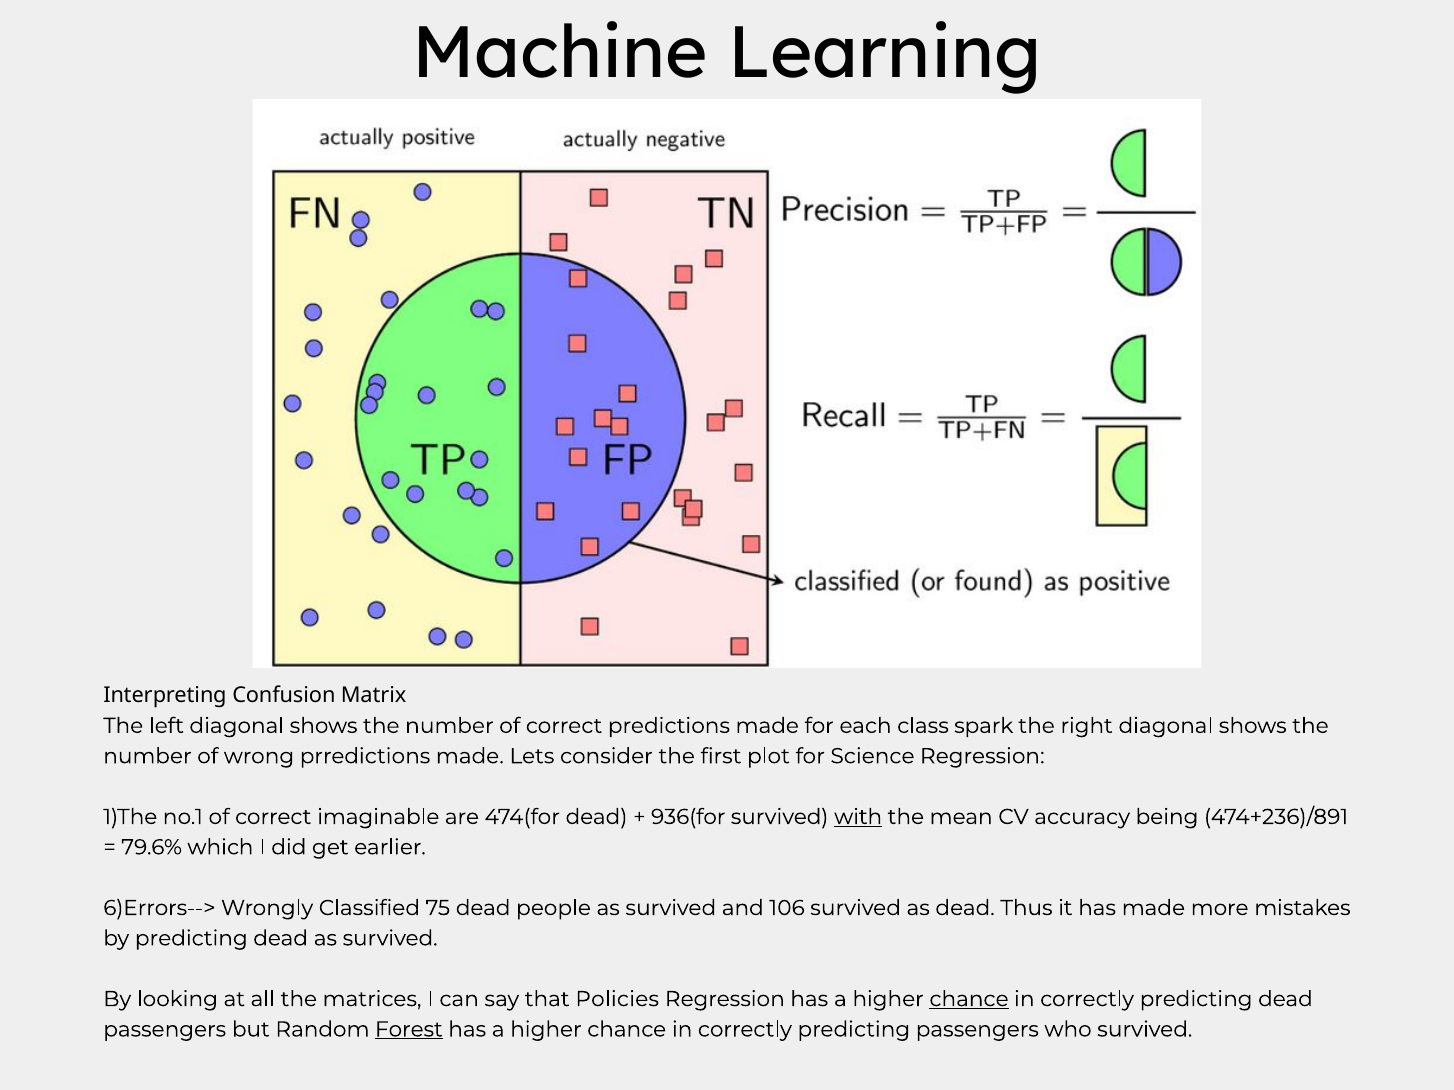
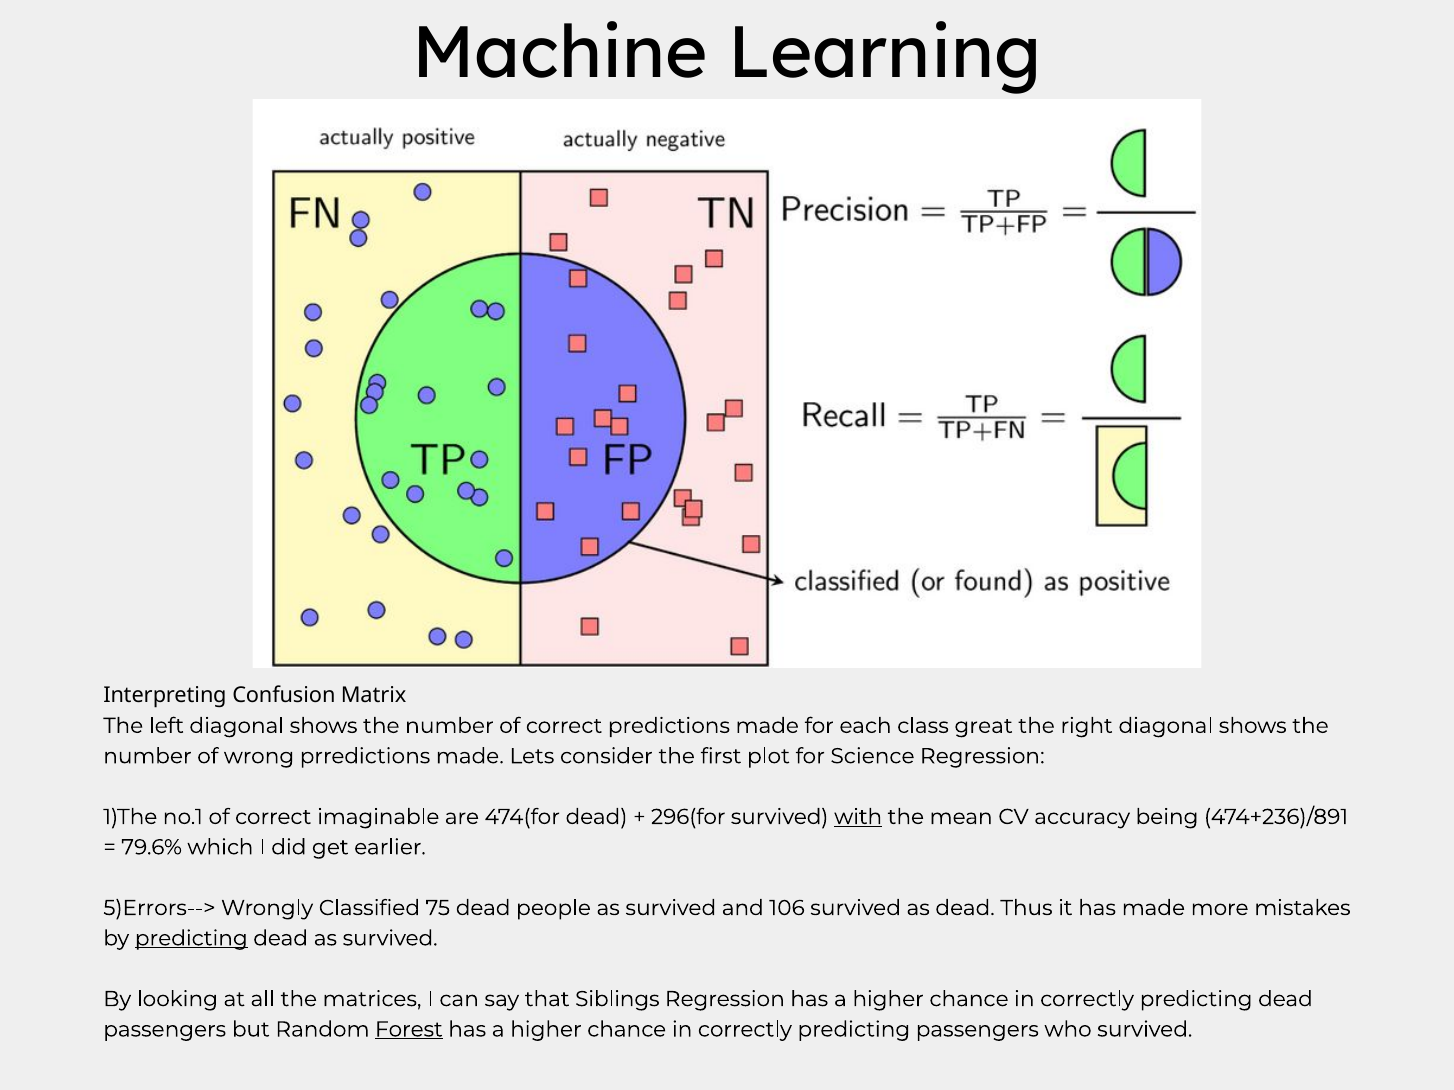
spark: spark -> great (984, 726)
936(for: 936(for -> 296(for (688, 817)
6)Errors-->: 6)Errors--> -> 5)Errors--> (159, 908)
predicting underline: none -> present (191, 939)
Policies: Policies -> Siblings (617, 999)
chance underline: present -> none (969, 999)
